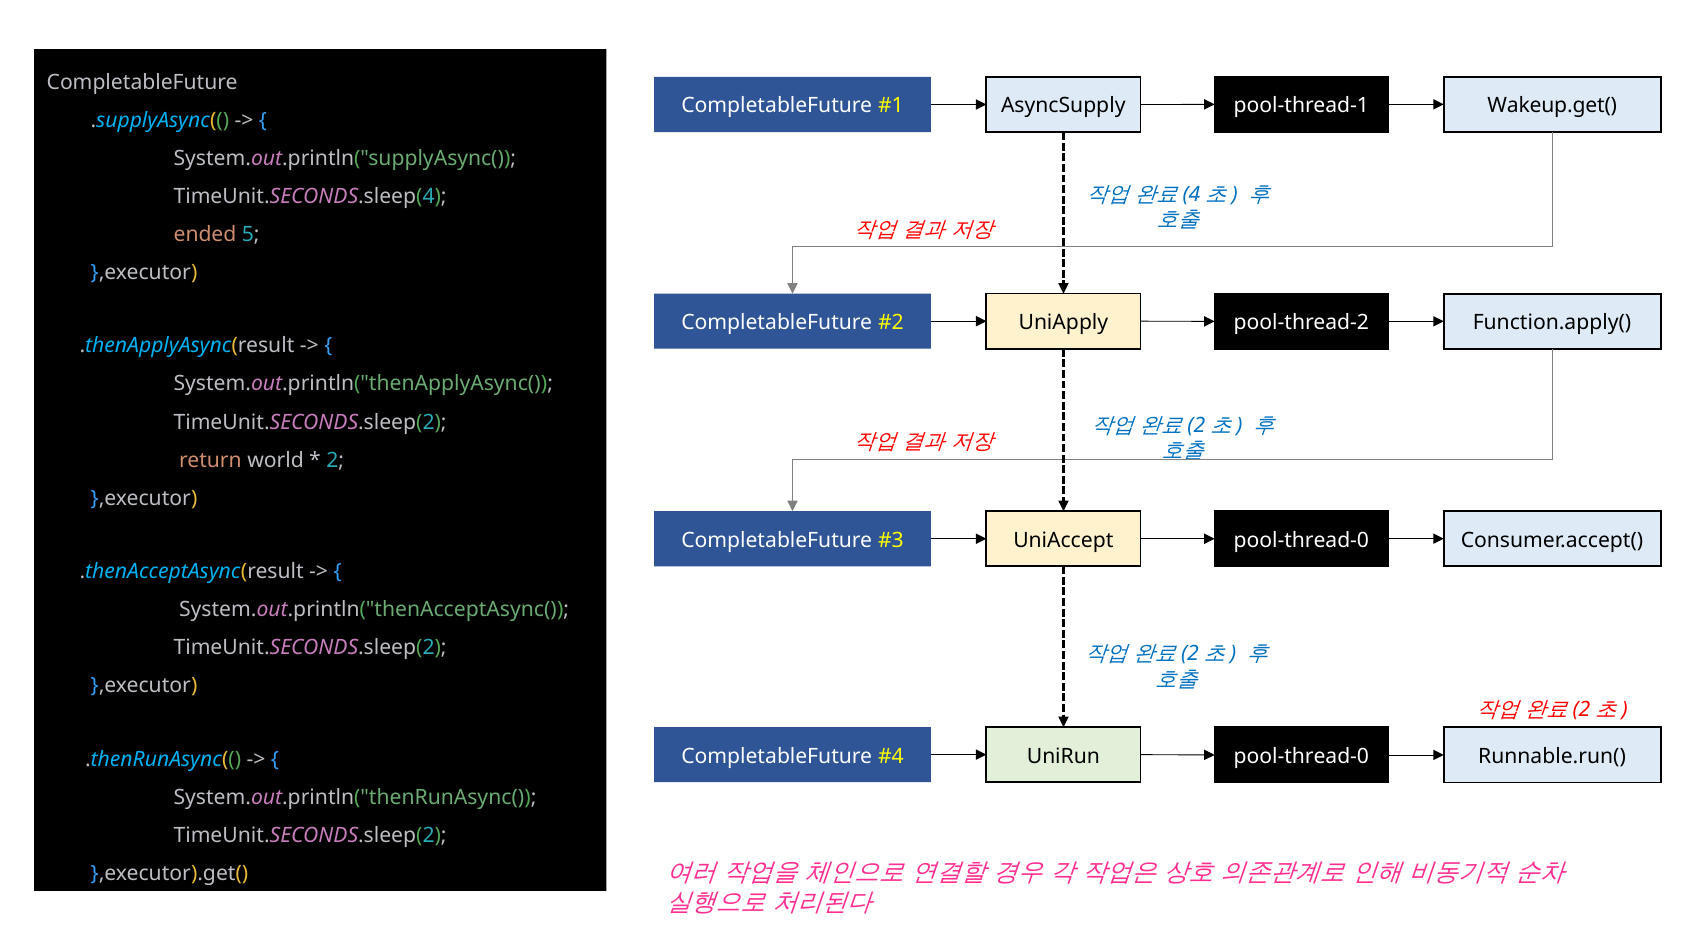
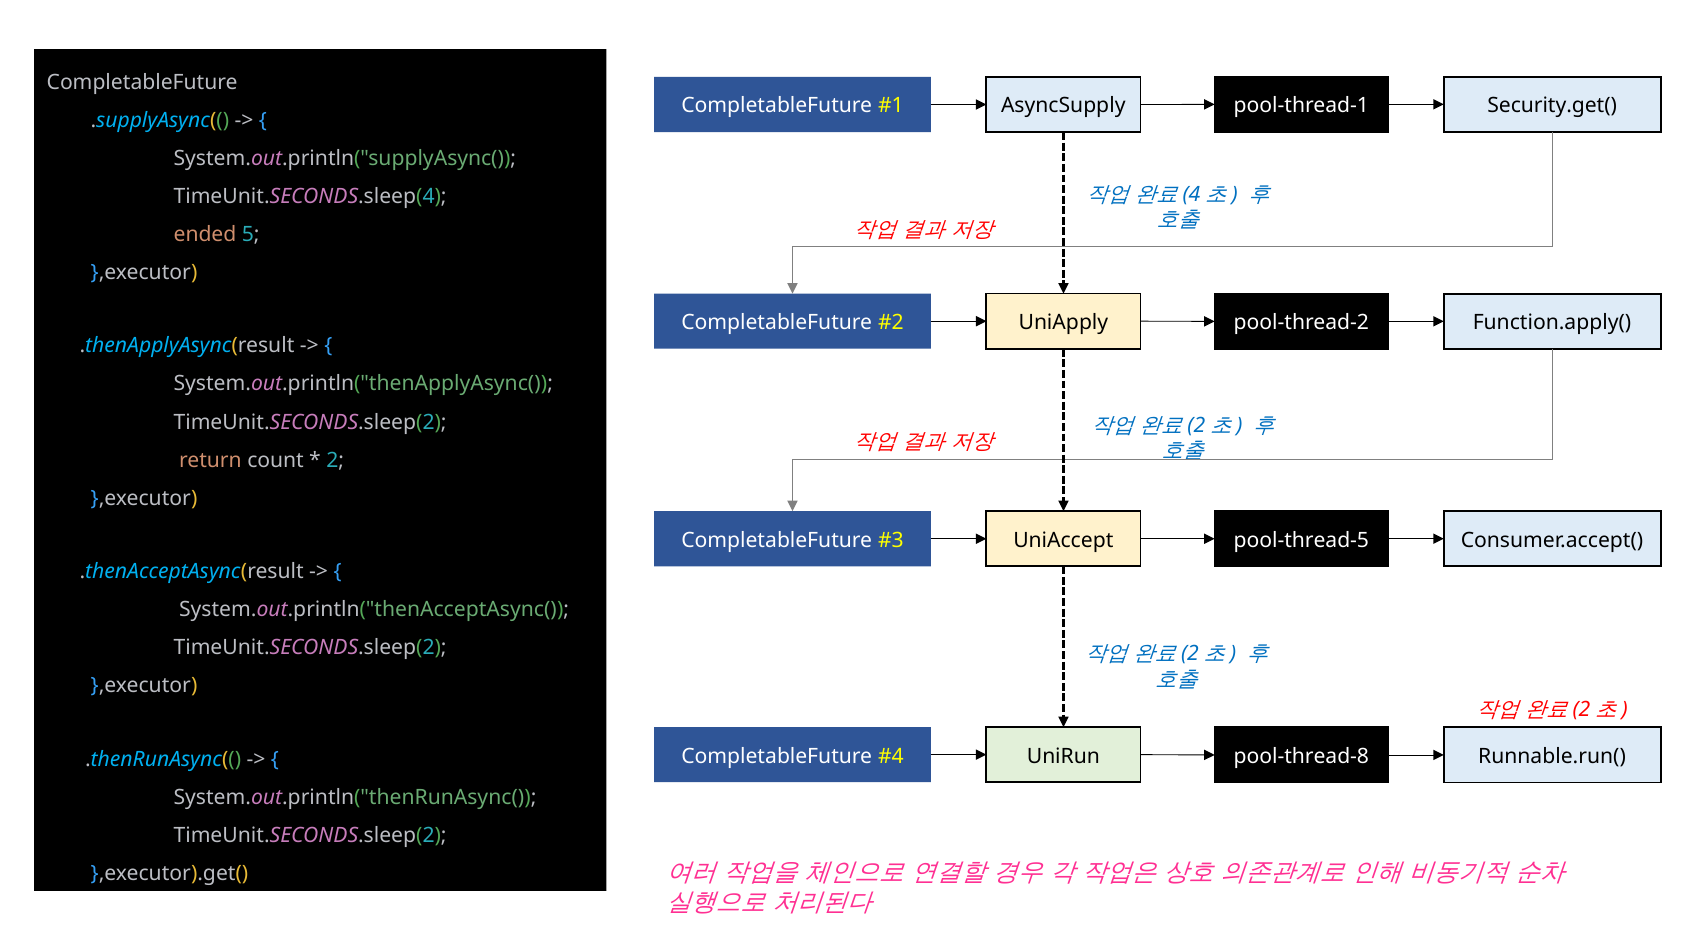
Wakeup.get(: Wakeup.get( -> Security.get( (1552, 106)
world: world -> count (276, 460)
pool-thread-0: pool-thread-0 -> pool-thread-5 (1301, 540)
pool-thread-0: pool-thread-0 -> pool-thread-8 (1301, 757)
